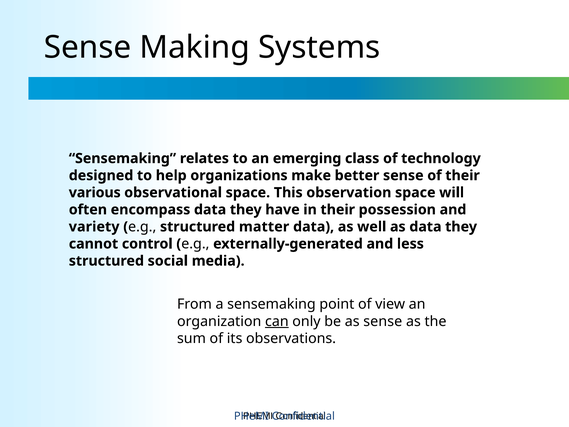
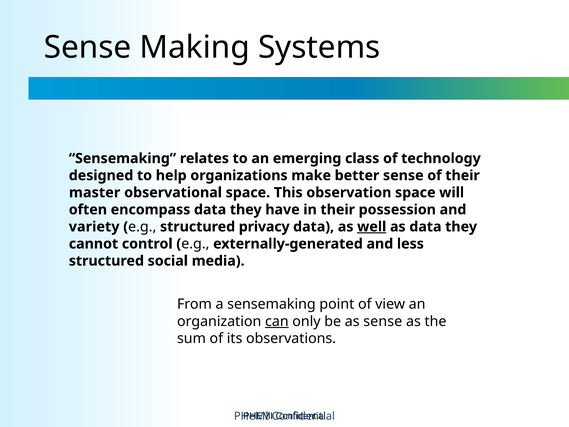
various: various -> master (95, 192)
matter: matter -> privacy (264, 227)
well underline: none -> present (372, 227)
